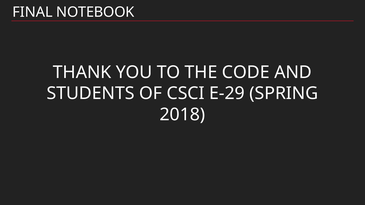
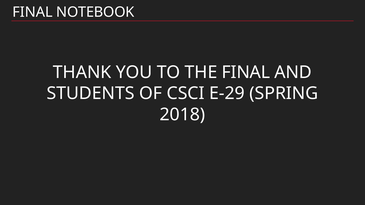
THE CODE: CODE -> FINAL (246, 72)
